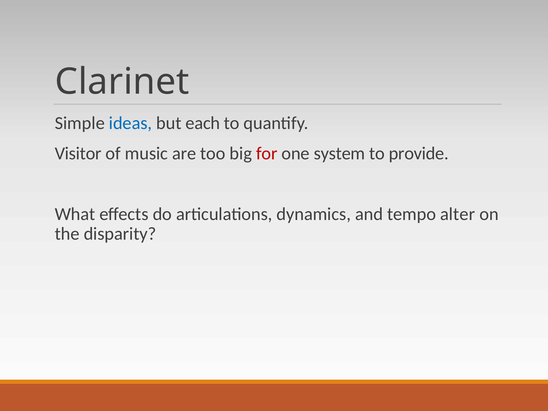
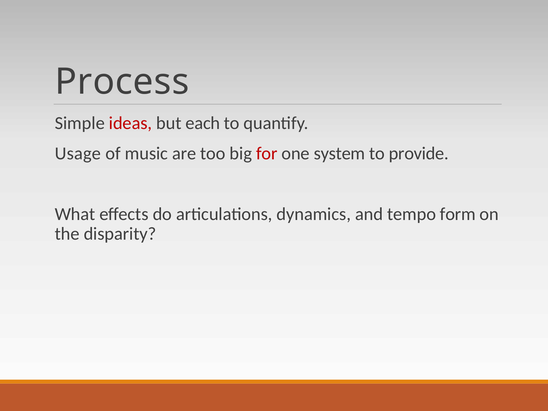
Clarinet: Clarinet -> Process (122, 82)
ideas colour: blue -> red (131, 123)
Visitor: Visitor -> Usage (78, 153)
alter: alter -> form (458, 214)
